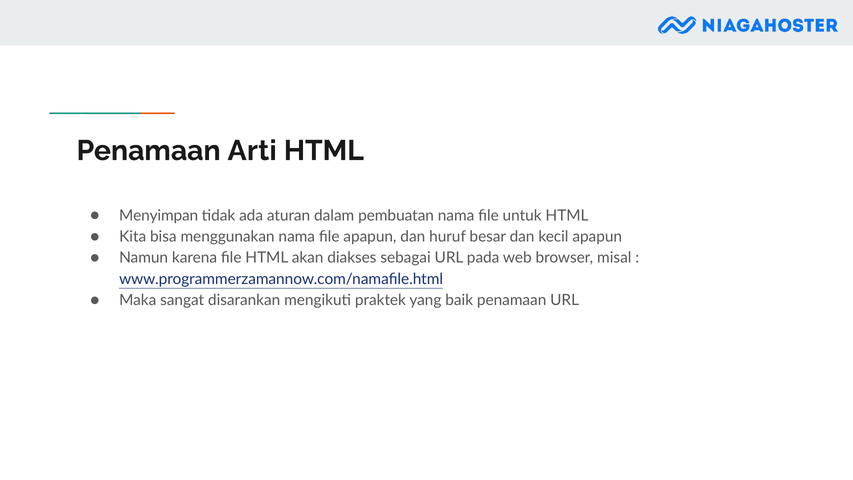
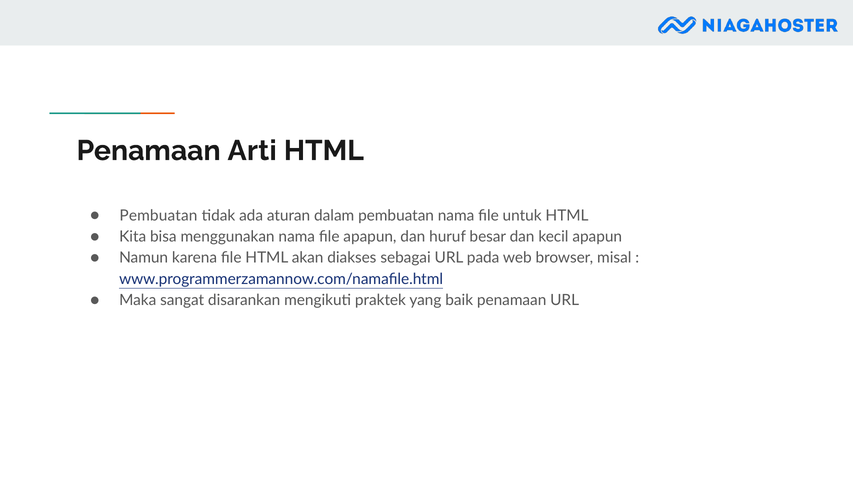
Menyimpan: Menyimpan -> Pembuatan (158, 215)
